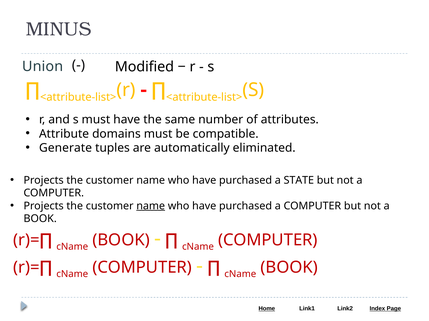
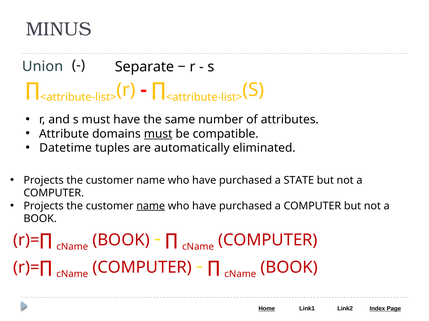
Modified: Modified -> Separate (144, 67)
must underline: none -> present (158, 134)
Generate: Generate -> Datetime (66, 148)
